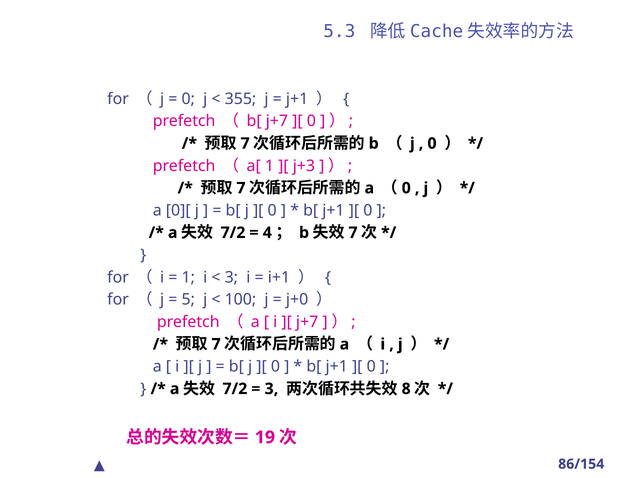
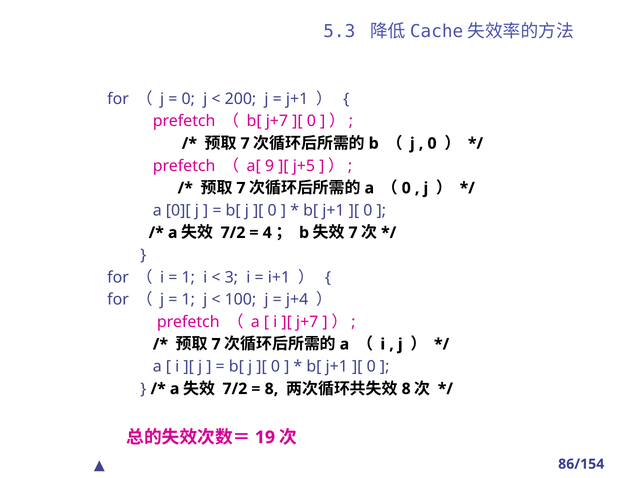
355: 355 -> 200 (240, 99)
a[ 1: 1 -> 9 (269, 166)
j+3: j+3 -> j+5 (304, 166)
5: 5 -> 1 (188, 299)
j+0: j+0 -> j+4 (297, 299)
3: 3 -> 8 (271, 389)
